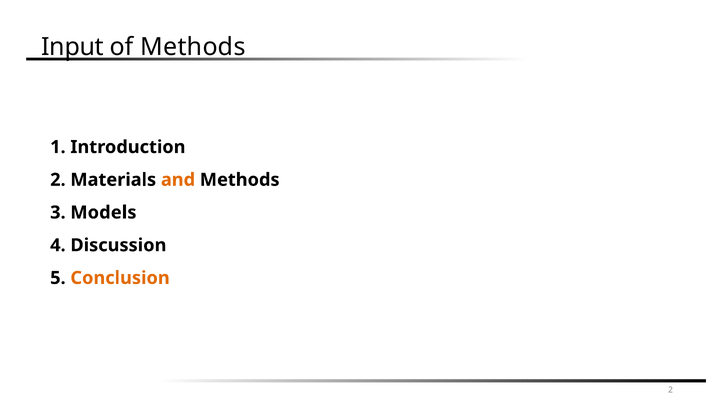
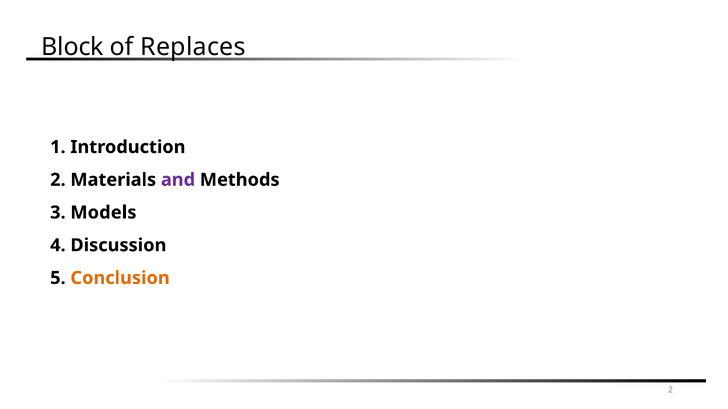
Input: Input -> Block (73, 47)
of Methods: Methods -> Replaces (193, 47)
and colour: orange -> purple (178, 180)
